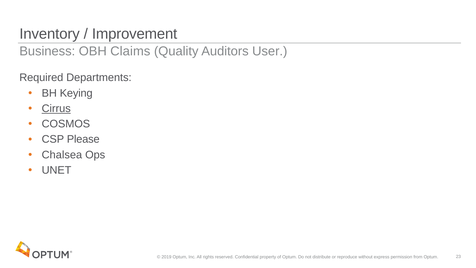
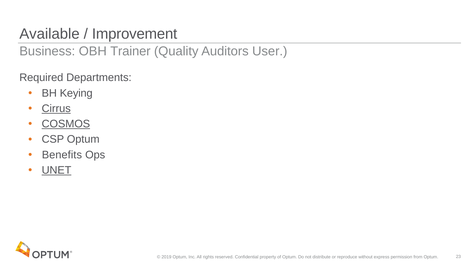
Inventory: Inventory -> Available (49, 34)
Claims: Claims -> Trainer (130, 51)
COSMOS underline: none -> present (66, 124)
CSP Please: Please -> Optum (83, 139)
Chalsea: Chalsea -> Benefits (62, 155)
UNET underline: none -> present (57, 170)
